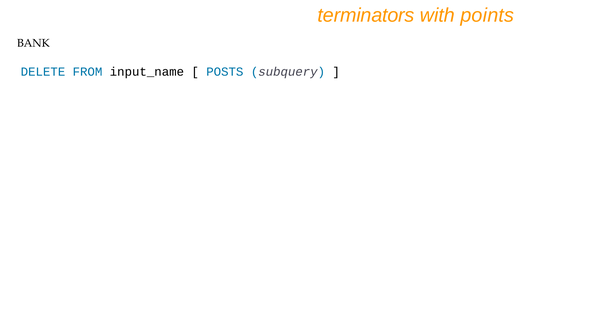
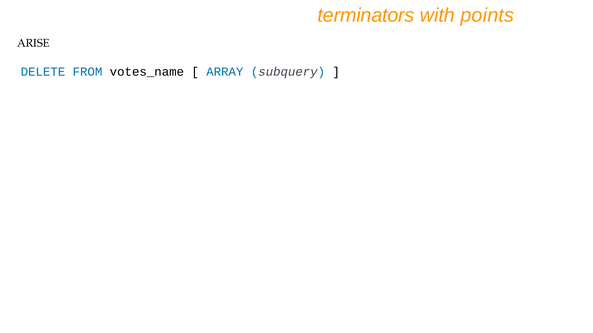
BANK: BANK -> ARISE (33, 43)
input_name: input_name -> votes_name (147, 72)
POSTS: POSTS -> ARRAY (225, 72)
